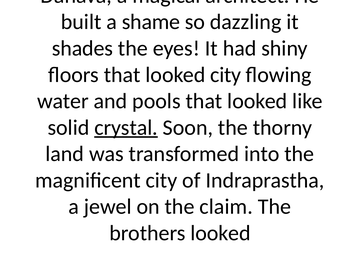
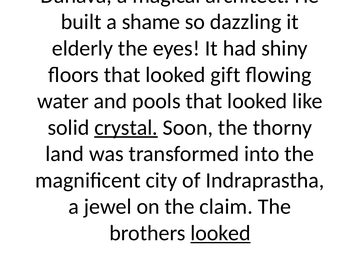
shades: shades -> elderly (82, 48)
looked city: city -> gift (225, 75)
looked underline: none -> present (221, 233)
